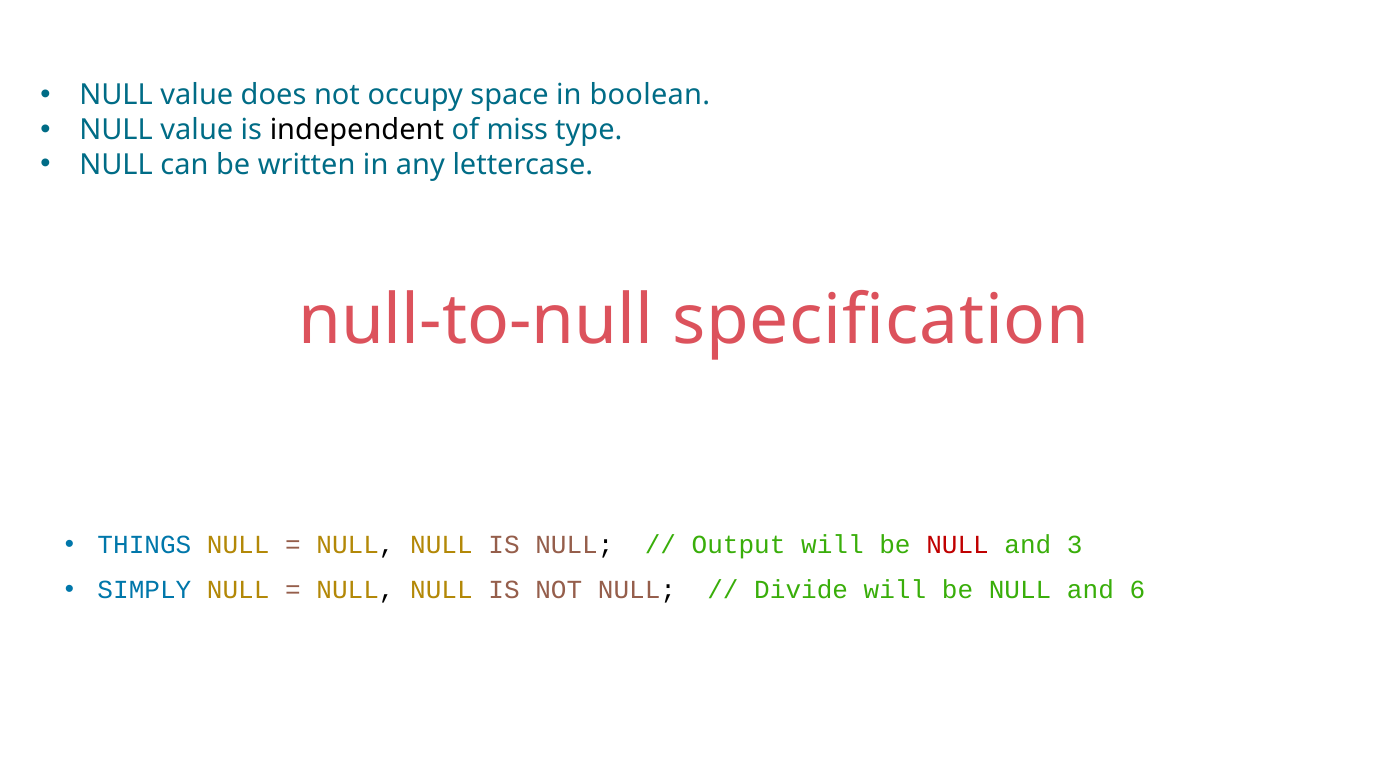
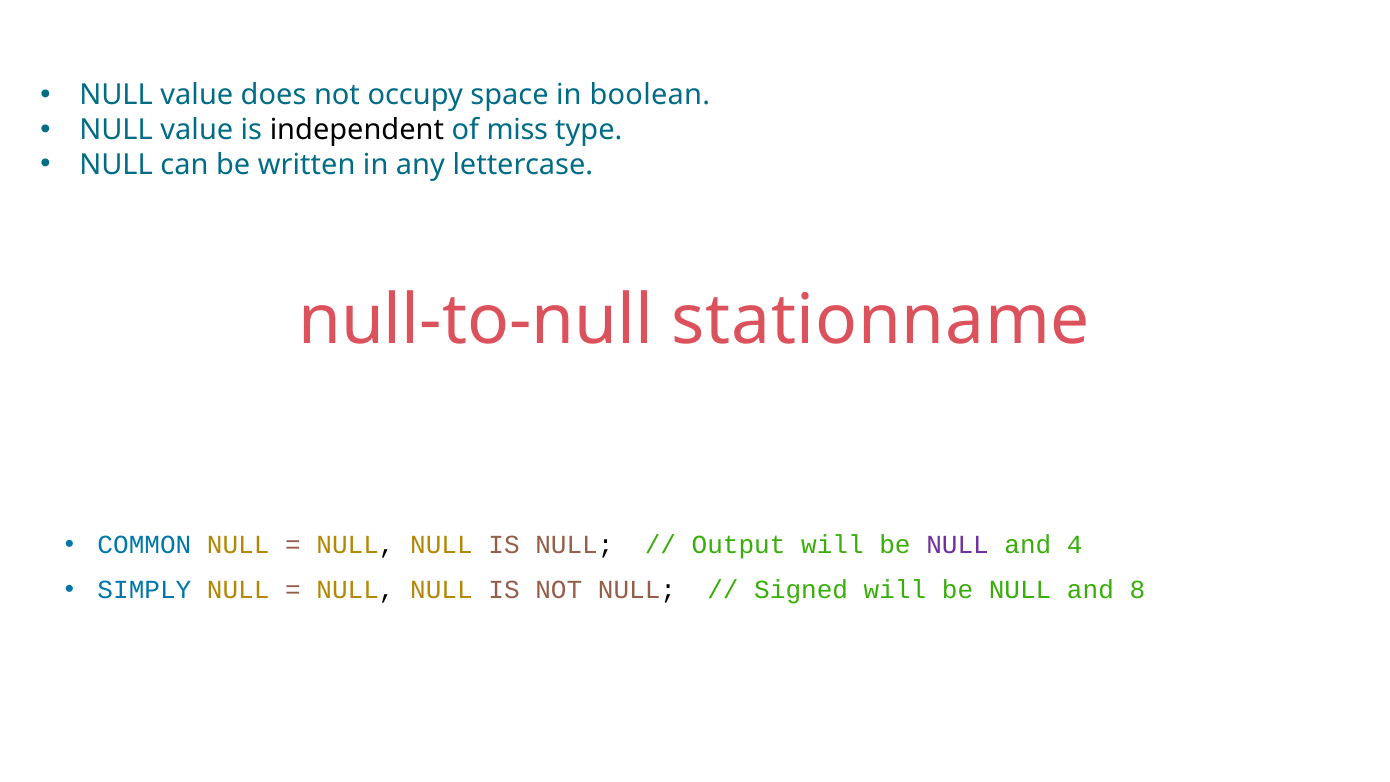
specification: specification -> stationname (881, 321)
THINGS: THINGS -> COMMON (144, 545)
NULL colour: red -> purple (958, 545)
3: 3 -> 4 (1075, 545)
Divide: Divide -> Signed (801, 590)
6: 6 -> 8 (1137, 590)
